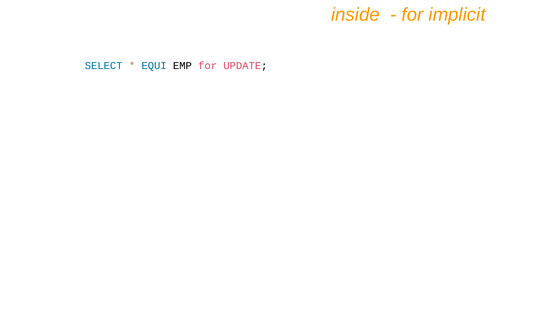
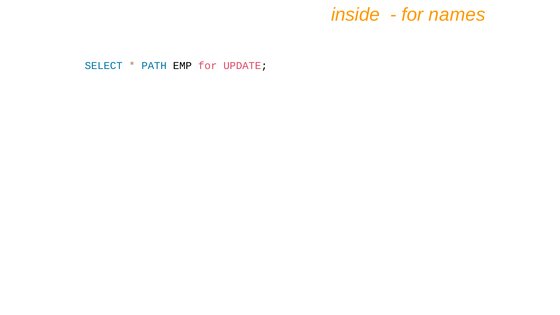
implicit: implicit -> names (457, 15)
EQUI: EQUI -> PATH (154, 66)
